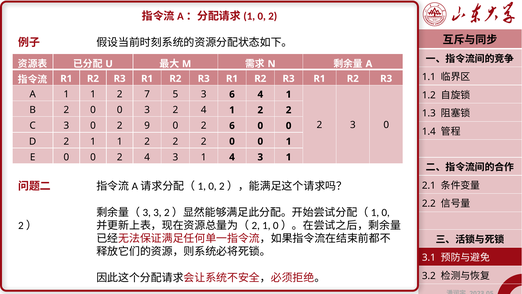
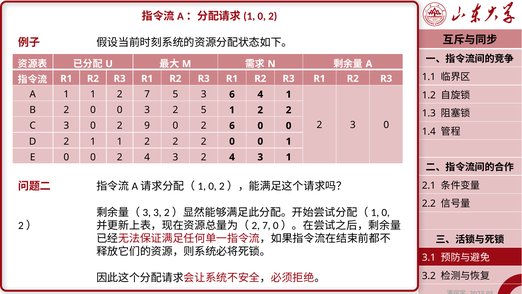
3 2 4: 4 -> 5 (204, 110)
2 4 3 1: 1 -> 2 (204, 157)
1: 1 -> 7 (266, 225)
